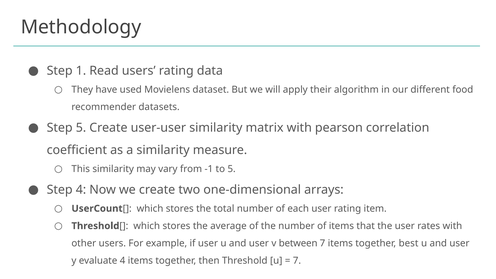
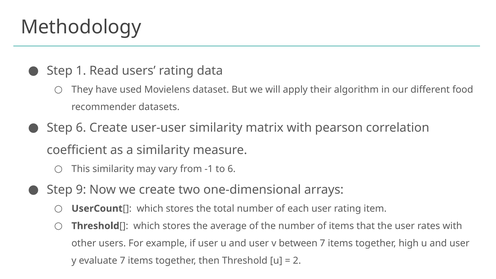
Step 5: 5 -> 6 (81, 128)
to 5: 5 -> 6 (232, 169)
Step 4: 4 -> 9 (81, 190)
best: best -> high (409, 243)
evaluate 4: 4 -> 7 (123, 261)
7: 7 -> 2 (297, 261)
